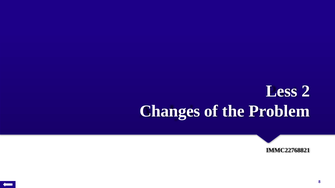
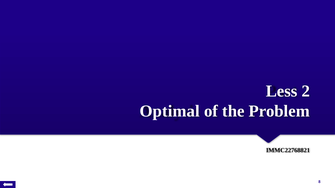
Changes: Changes -> Optimal (170, 111)
